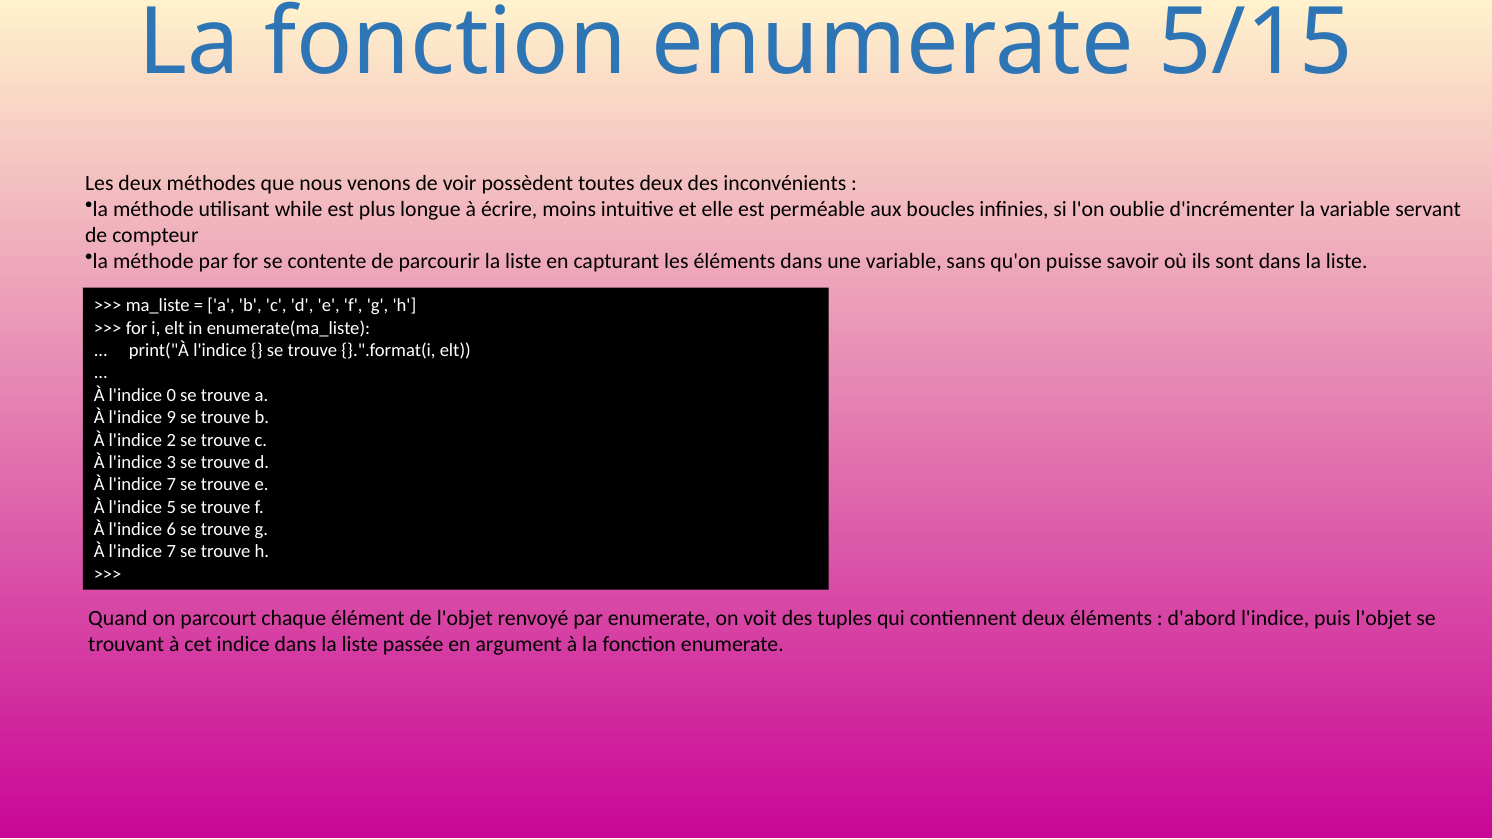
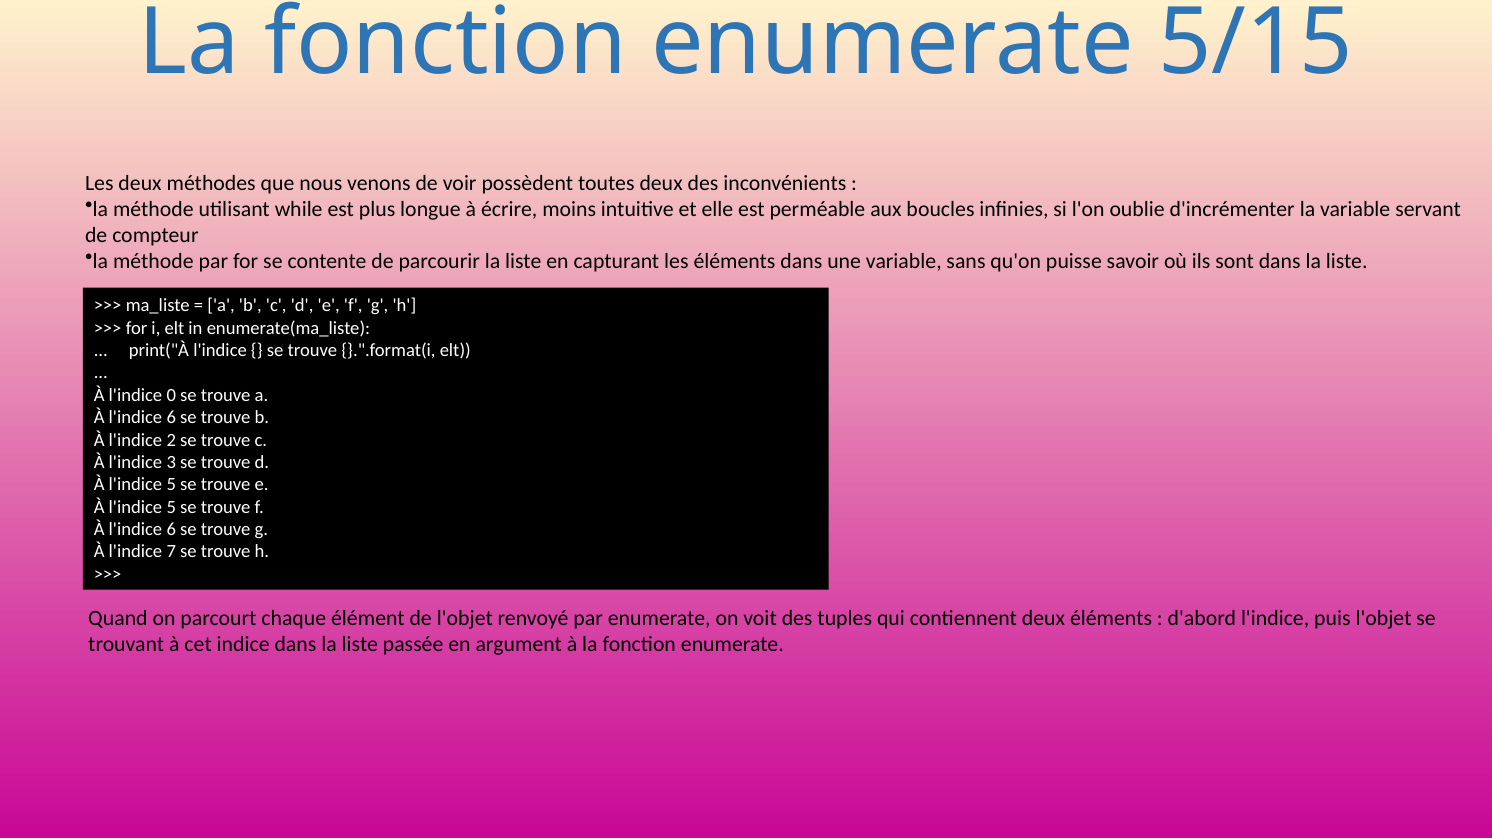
9: 9 -> 6 (171, 418)
7: 7 -> 5 (171, 485)
